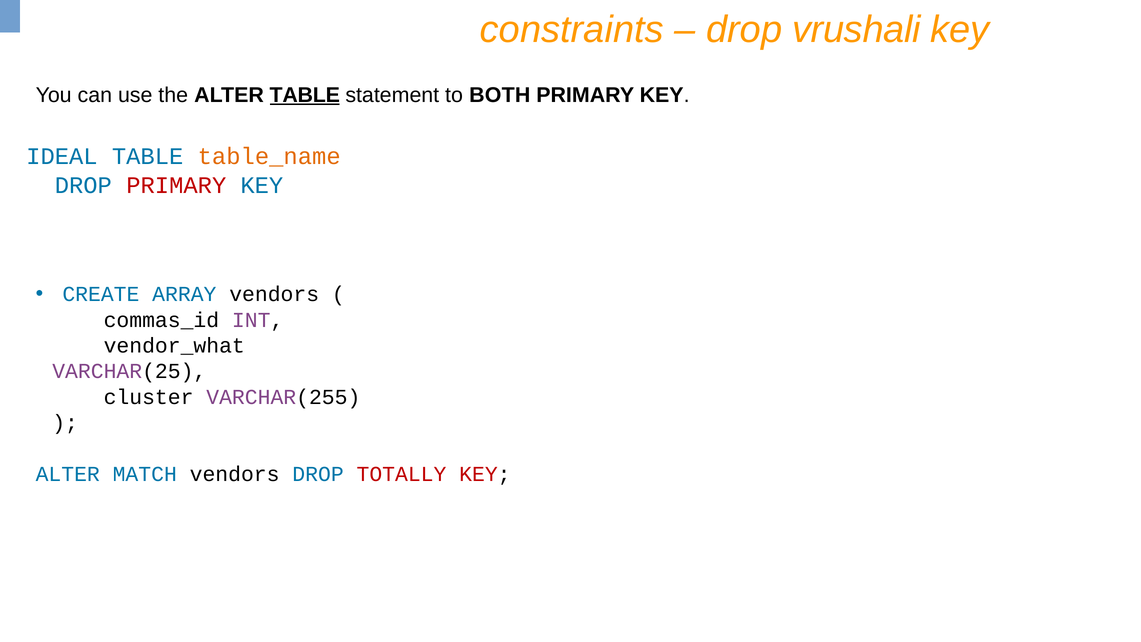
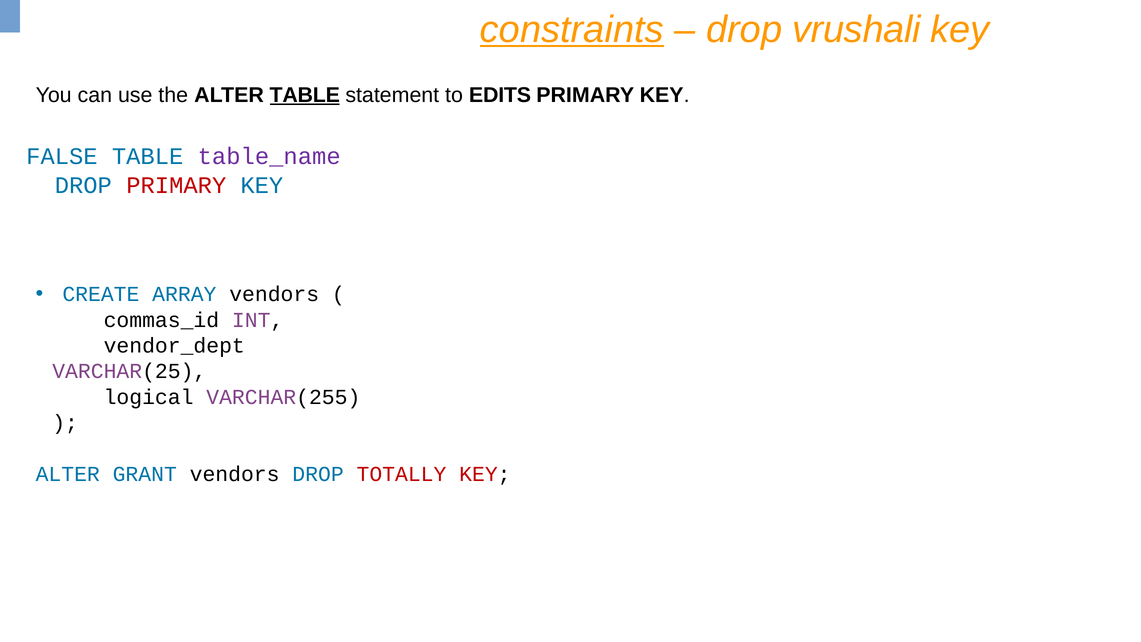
constraints underline: none -> present (572, 30)
BOTH: BOTH -> EDITS (500, 95)
IDEAL: IDEAL -> FALSE (62, 157)
table_name colour: orange -> purple (269, 157)
vendor_what: vendor_what -> vendor_dept (174, 346)
cluster: cluster -> logical (149, 397)
MATCH: MATCH -> GRANT (145, 474)
